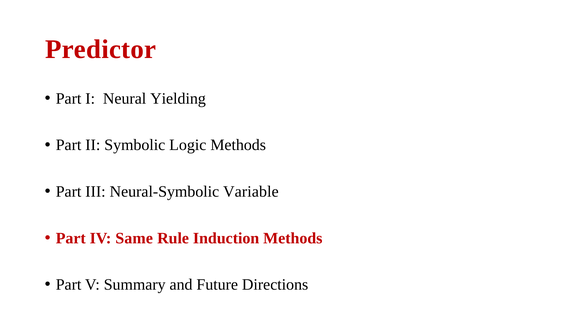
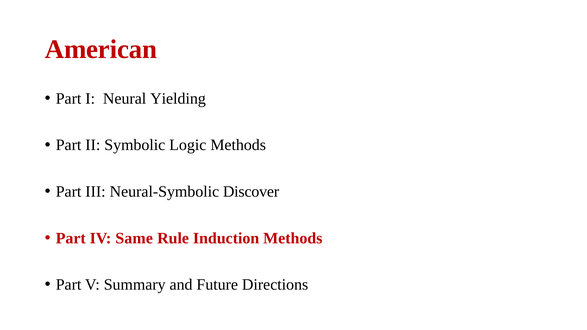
Predictor: Predictor -> American (101, 49)
Variable: Variable -> Discover (251, 192)
